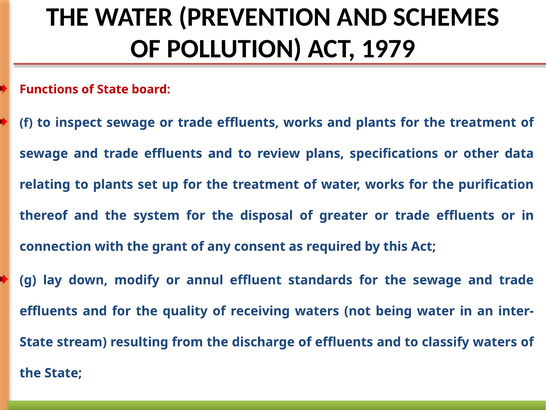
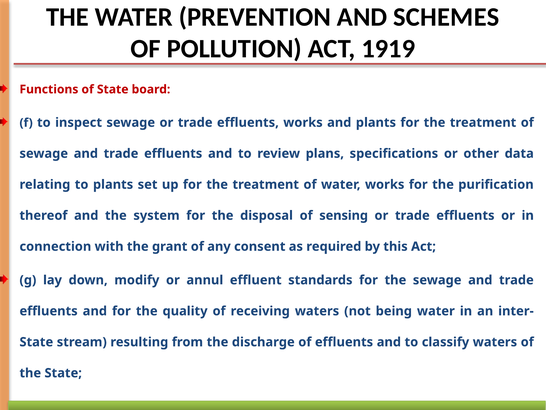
1979: 1979 -> 1919 (388, 49)
greater: greater -> sensing (344, 215)
